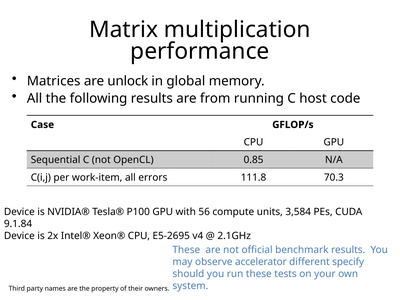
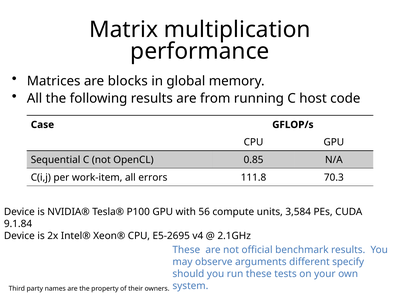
unlock: unlock -> blocks (128, 81)
accelerator: accelerator -> arguments (261, 262)
